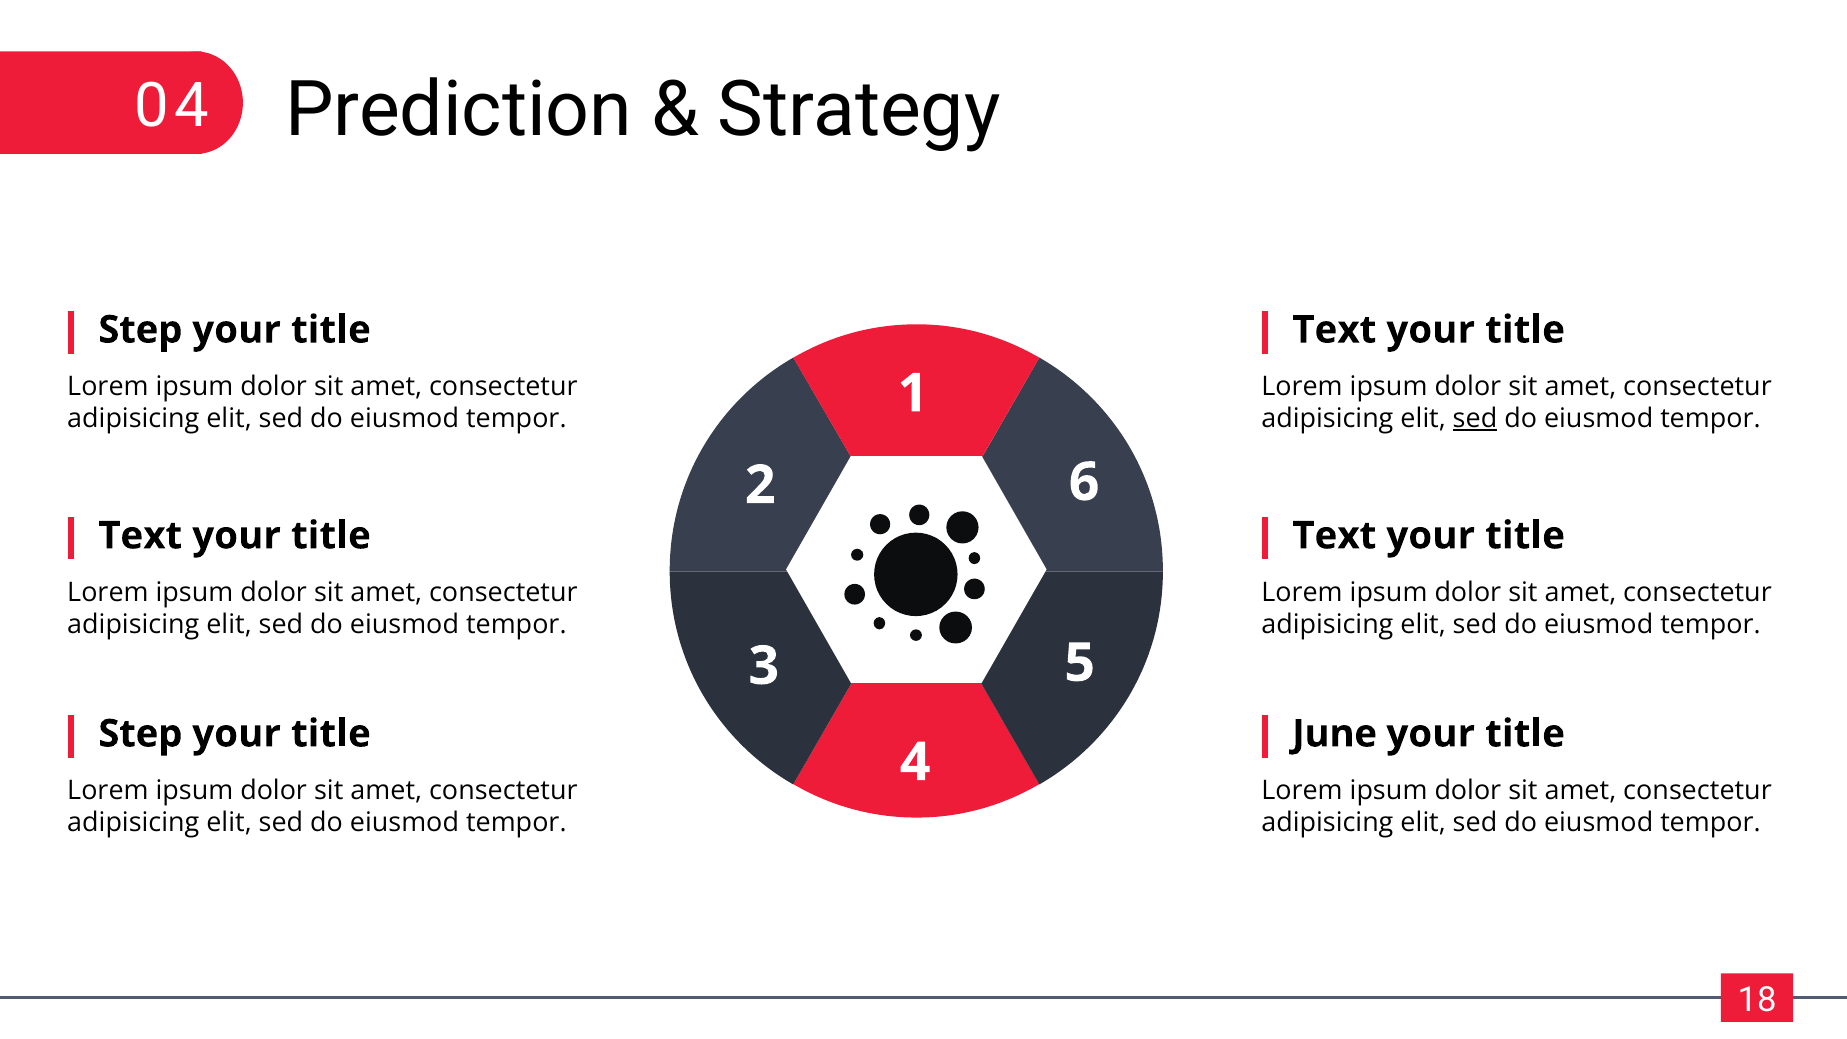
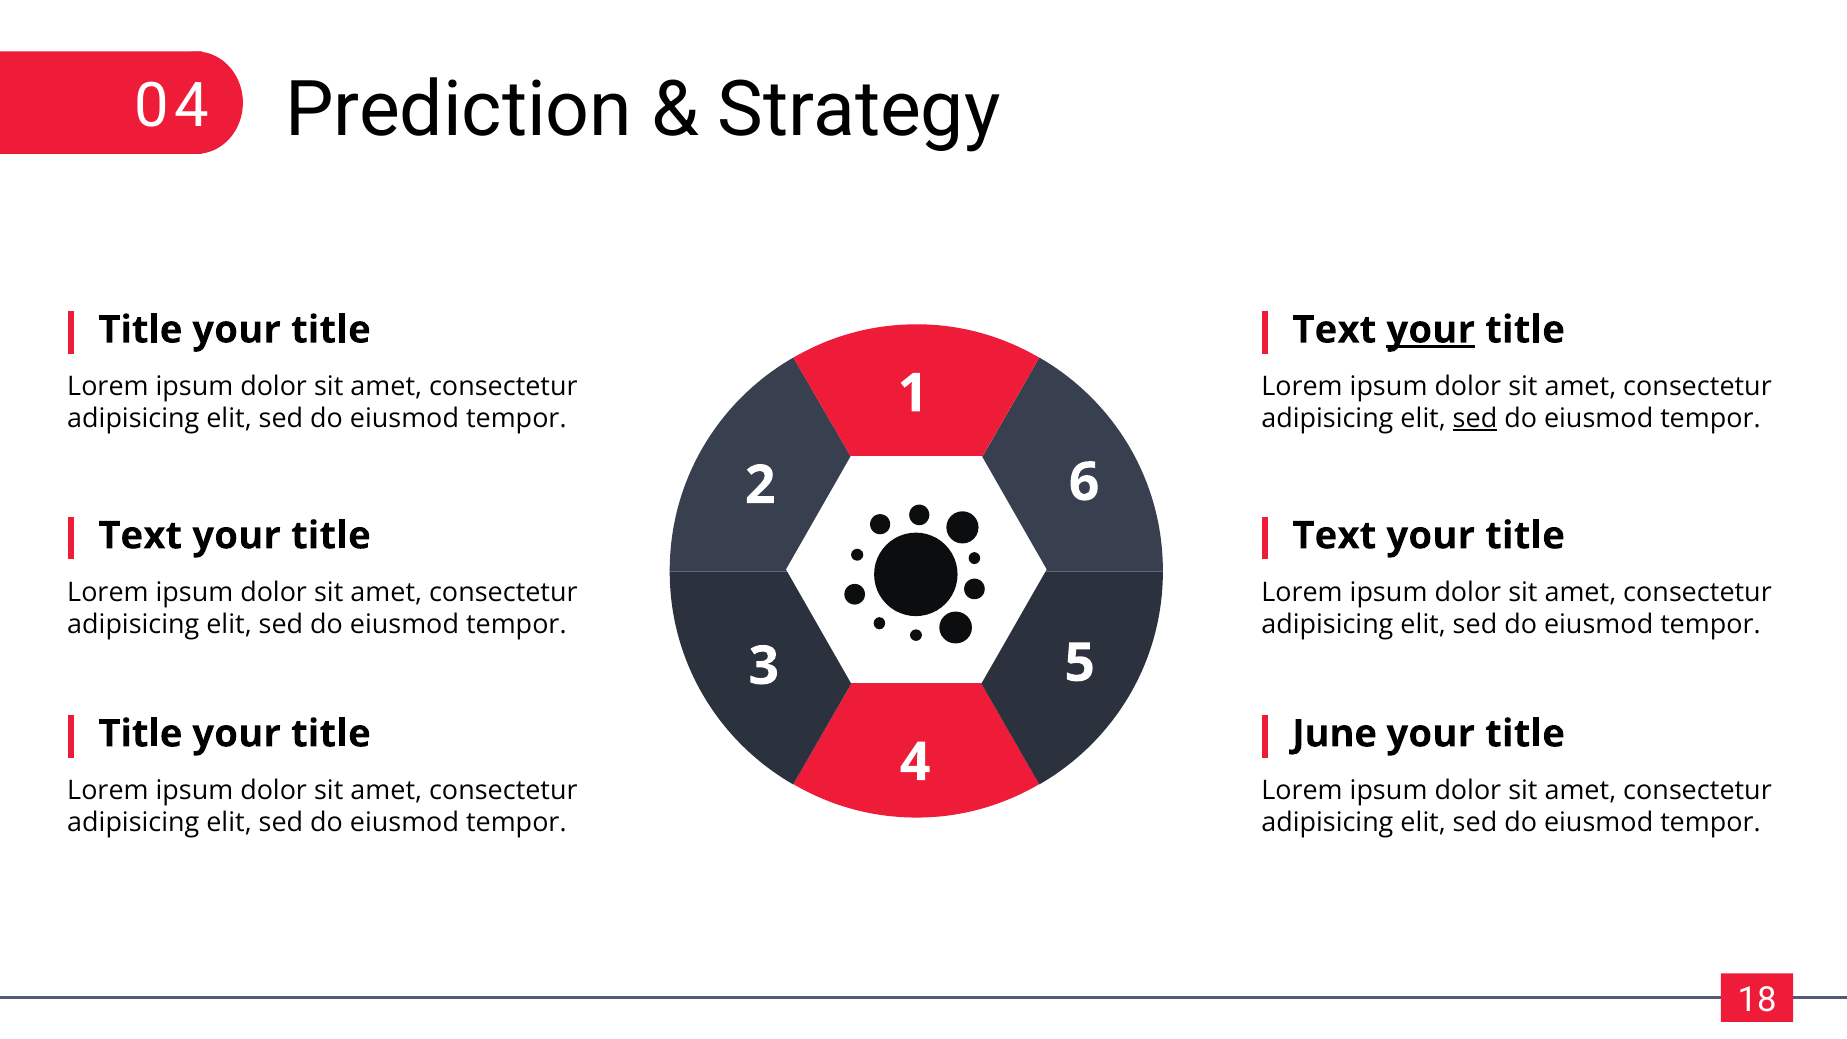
Step: Step -> Title (140, 330)
your underline: none -> present (1431, 330)
Step: Step -> Title (140, 734)
